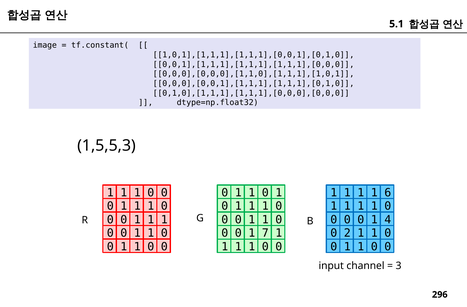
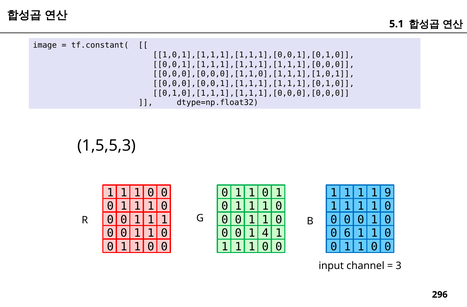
6: 6 -> 9 (388, 192)
0 0 1 4: 4 -> 0 (388, 219)
7: 7 -> 4 (265, 233)
2: 2 -> 6 (347, 233)
